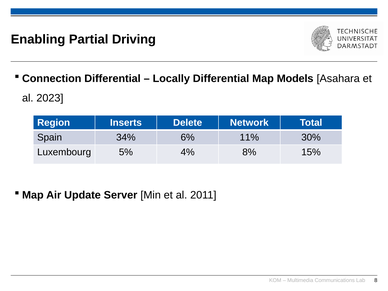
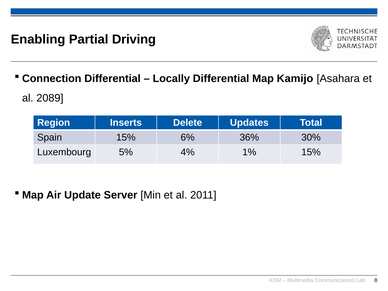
Models: Models -> Kamijo (295, 79)
2023: 2023 -> 2089 (50, 98)
Network: Network -> Updates (249, 123)
Spain 34%: 34% -> 15% (126, 137)
11%: 11% -> 36% (249, 137)
8%: 8% -> 1% (249, 152)
